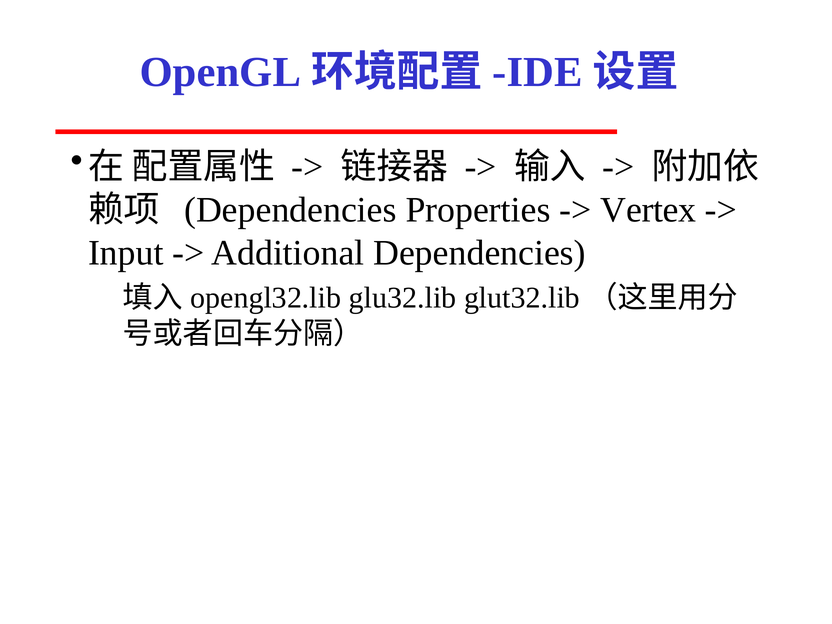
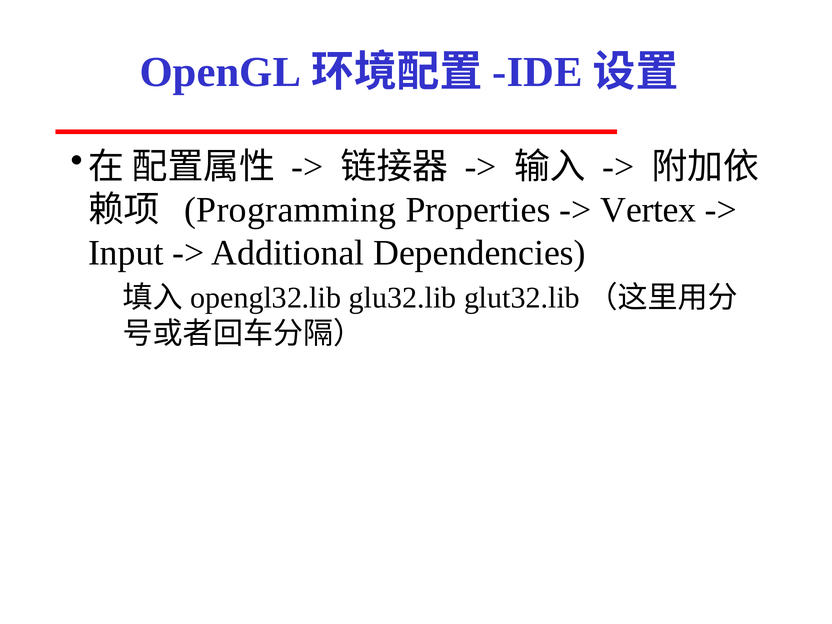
Dependencies: Dependencies -> Programming (290, 210)
